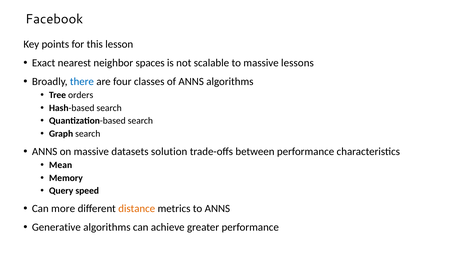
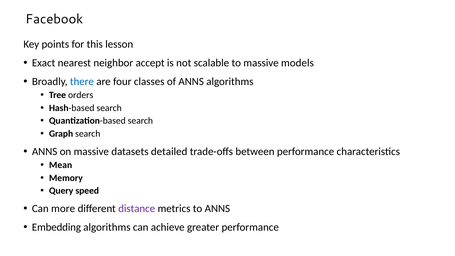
spaces: spaces -> accept (150, 63)
lessons: lessons -> models (297, 63)
solution: solution -> detailed (169, 152)
distance colour: orange -> purple (137, 209)
Generative: Generative -> Embedding (56, 227)
